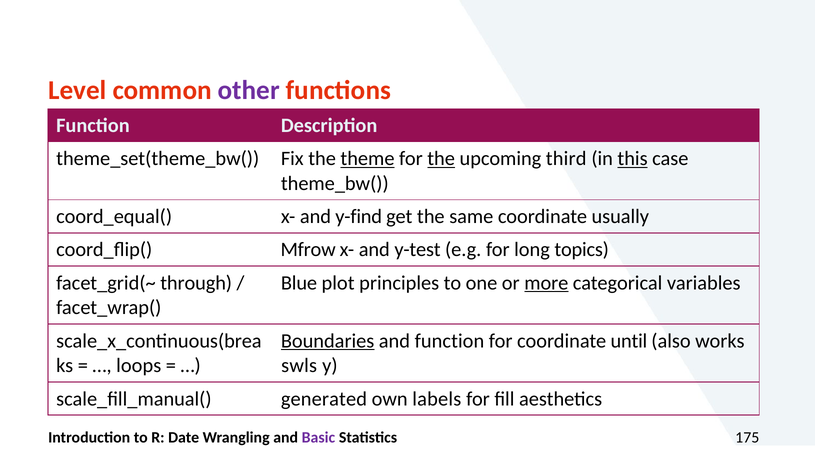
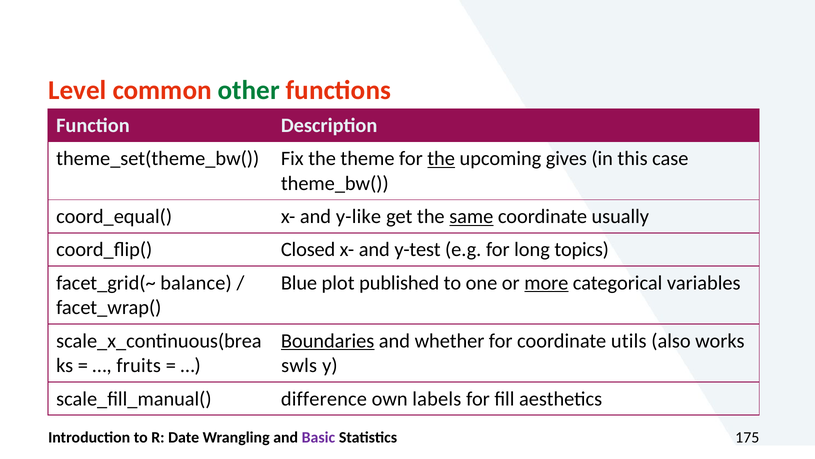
other colour: purple -> green (249, 90)
theme underline: present -> none (367, 158)
third: third -> gives (566, 158)
this underline: present -> none (633, 158)
y-find: y-find -> y-like (359, 216)
same underline: none -> present (471, 216)
Mfrow: Mfrow -> Closed (308, 249)
through: through -> balance (196, 282)
principles: principles -> published (399, 282)
and function: function -> whether (450, 340)
until: until -> utils (629, 340)
loops: loops -> fruits (139, 365)
generated: generated -> difference (324, 398)
